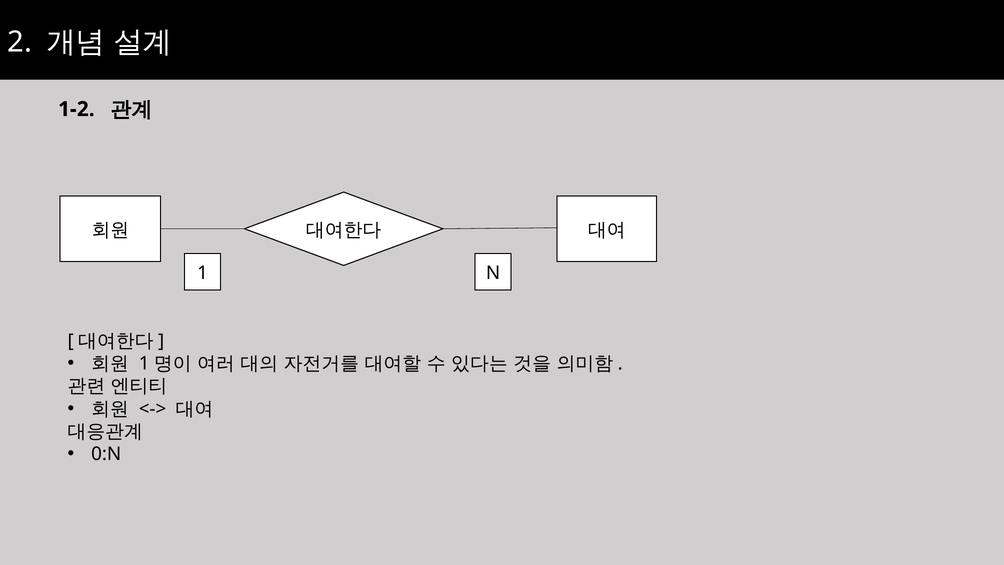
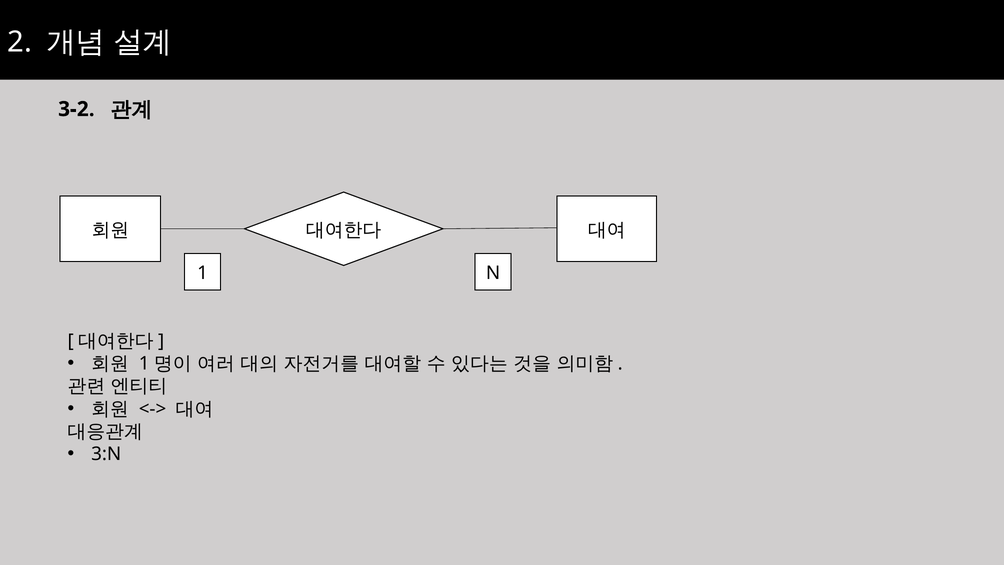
1-2: 1-2 -> 3-2 (76, 109)
0:N: 0:N -> 3:N (106, 454)
